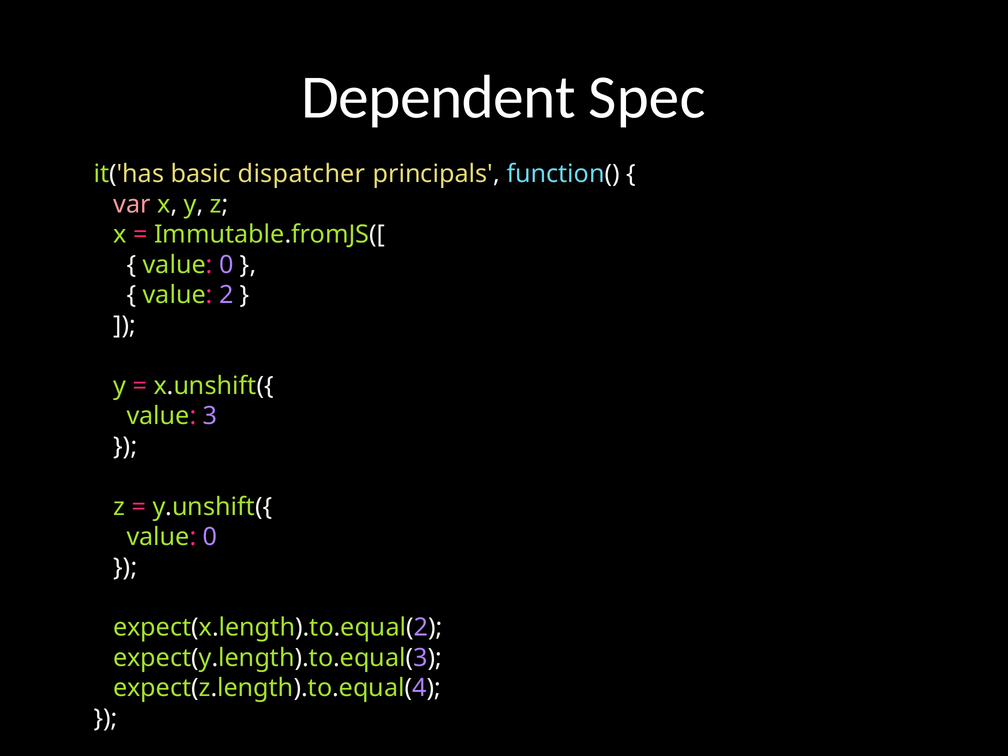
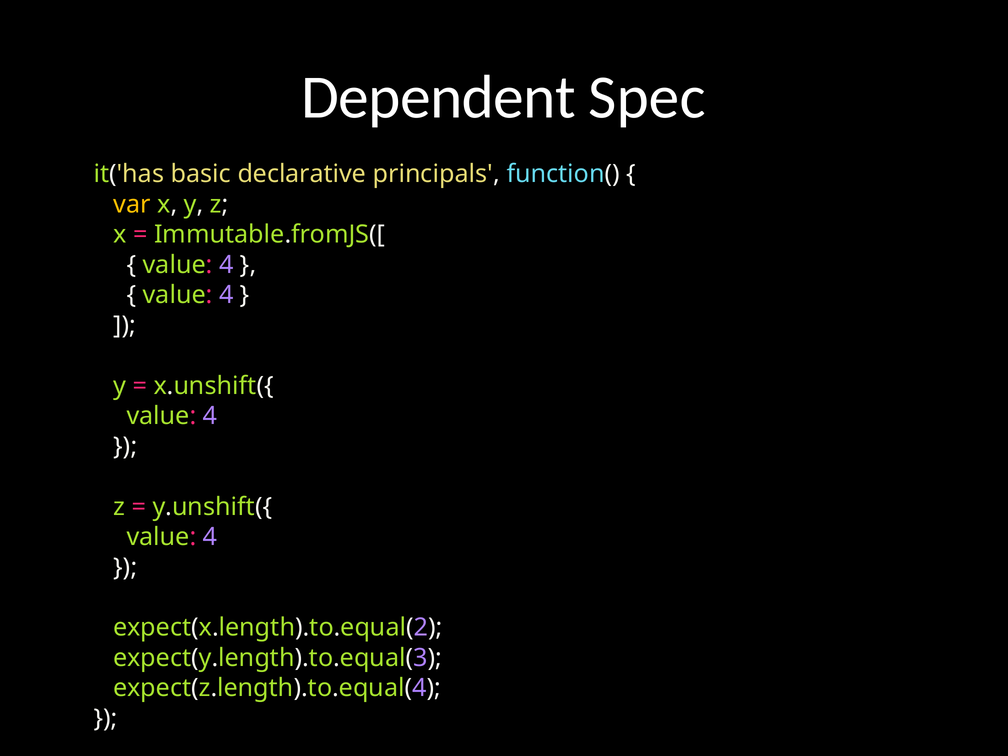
dispatcher: dispatcher -> declarative (302, 174)
var colour: pink -> yellow (132, 204)
0: 0 -> 4 (226, 265)
2: 2 -> 4 (226, 295)
3: 3 -> 4 (210, 416)
0: 0 -> 4 (210, 537)
